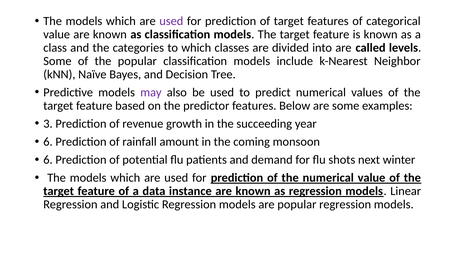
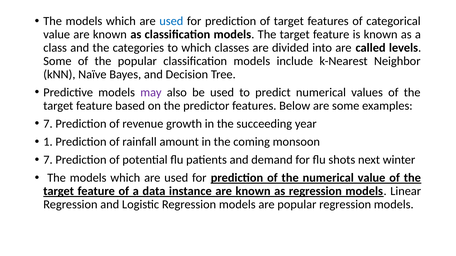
used colour: purple -> blue (171, 21)
3: 3 -> 7 (48, 124)
6: 6 -> 1 (48, 142)
6: 6 -> 7 (48, 160)
